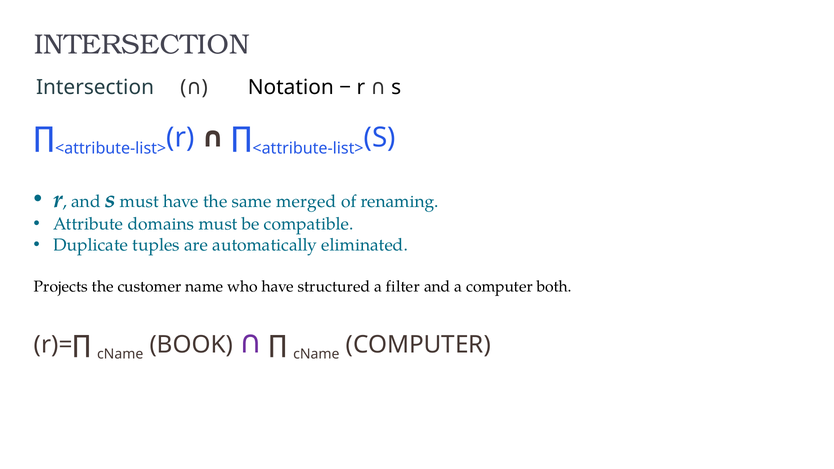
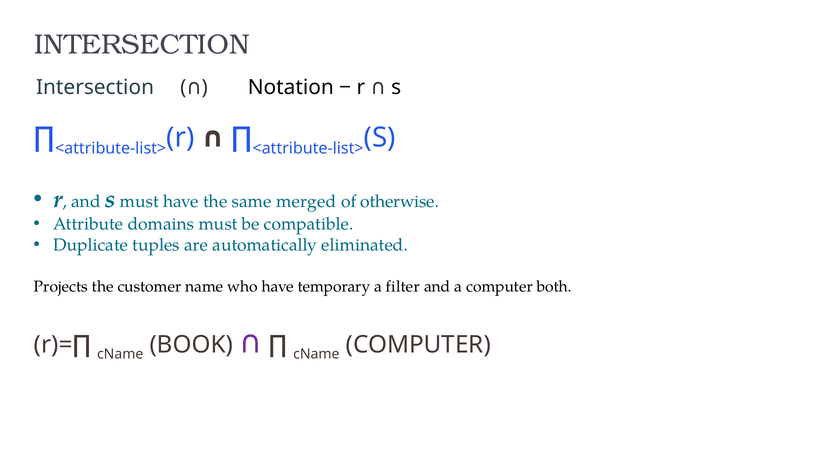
renaming: renaming -> otherwise (400, 202)
structured: structured -> temporary (334, 287)
